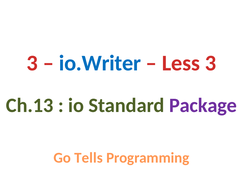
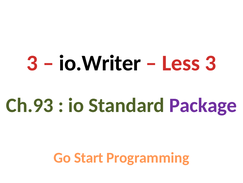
io.Writer colour: blue -> black (100, 63)
Ch.13: Ch.13 -> Ch.93 (30, 105)
Tells: Tells -> Start (89, 157)
